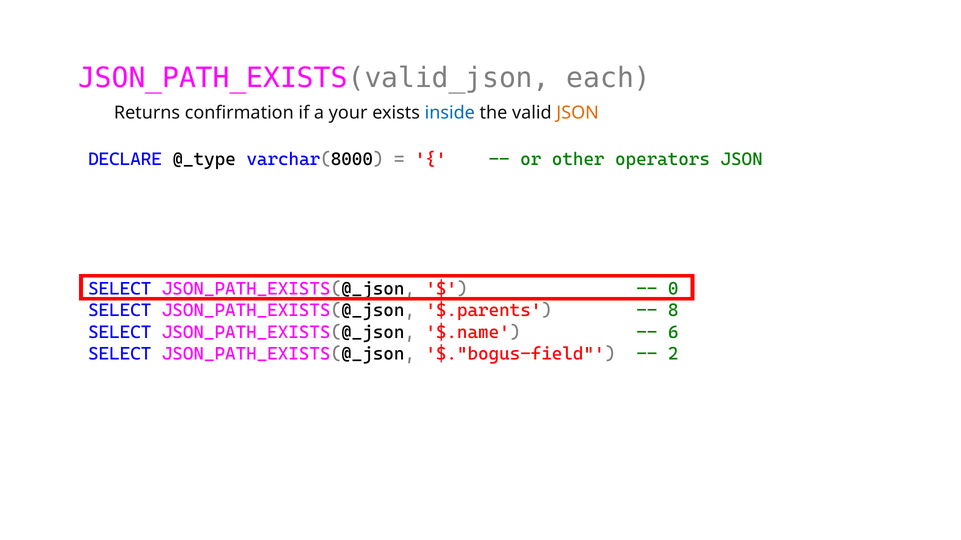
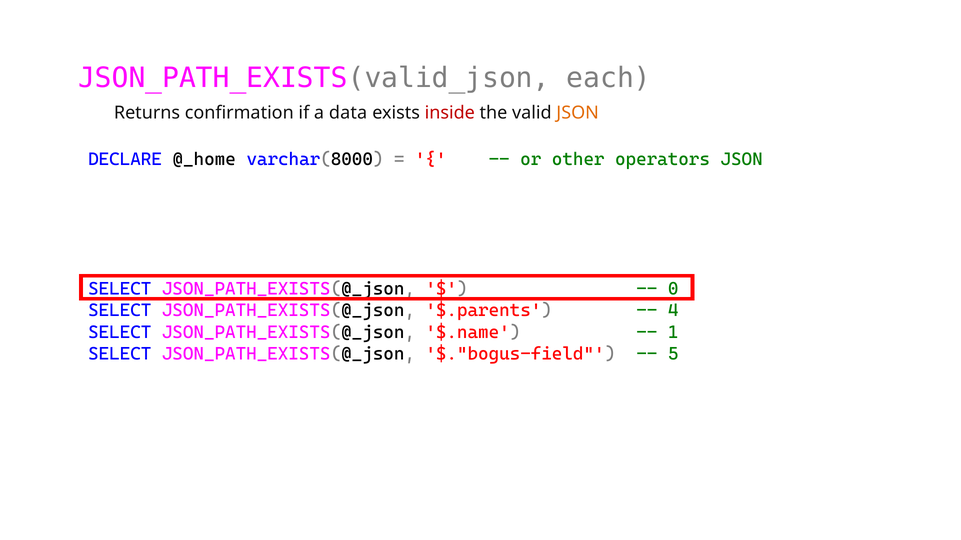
your: your -> data (348, 113)
inside colour: blue -> red (450, 113)
@_type: @_type -> @_home (204, 160)
8: 8 -> 4 (673, 311)
6: 6 -> 1 (673, 332)
2: 2 -> 5 (673, 354)
